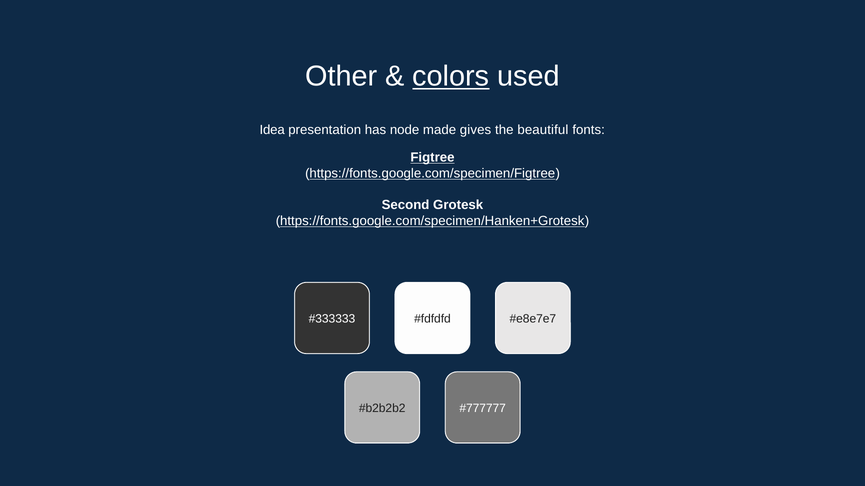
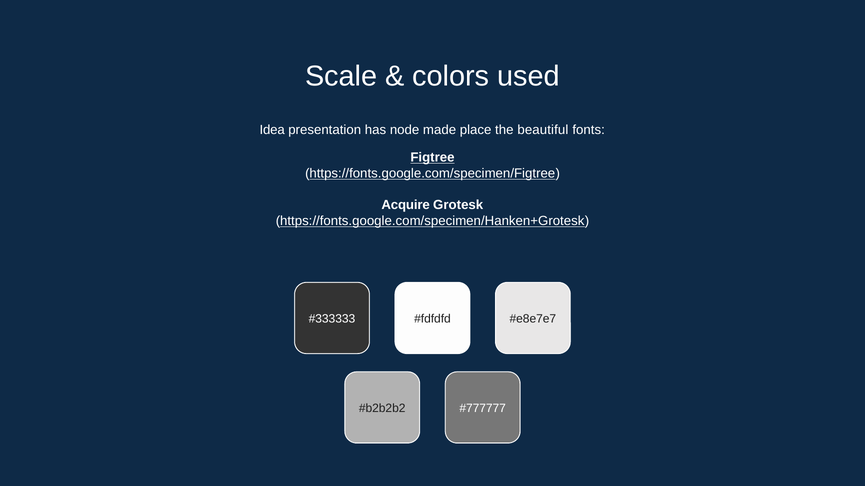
Other: Other -> Scale (341, 76)
colors underline: present -> none (451, 76)
gives: gives -> place (476, 130)
Second: Second -> Acquire (406, 205)
